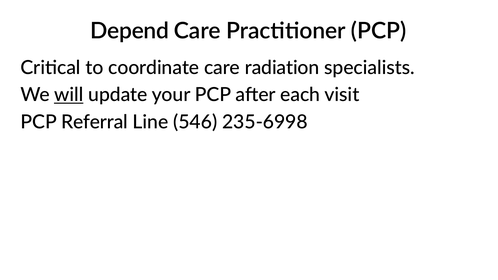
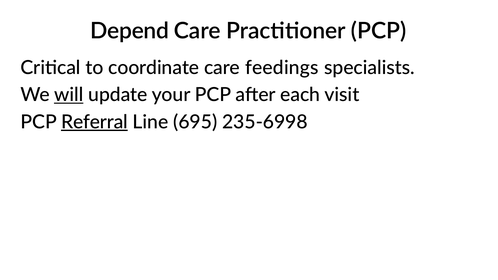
radiation: radiation -> feedings (282, 68)
Referral underline: none -> present (94, 122)
546: 546 -> 695 (195, 122)
